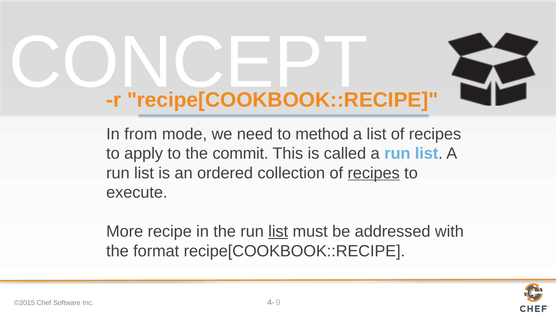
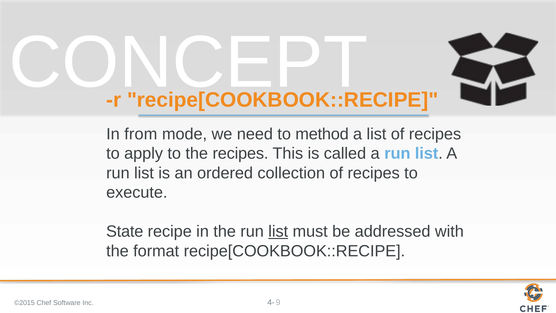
the commit: commit -> recipes (240, 153)
recipes underline: present -> none (374, 173)
More: More -> State (125, 231)
